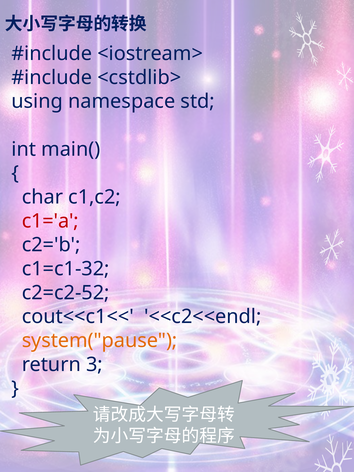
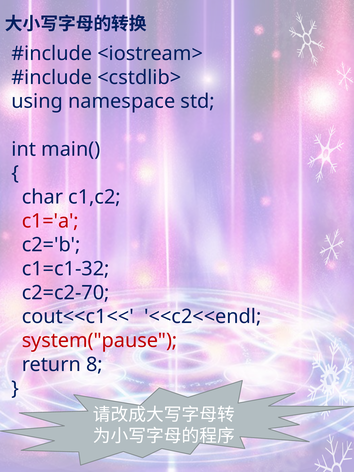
c2=c2-52: c2=c2-52 -> c2=c2-70 (66, 293)
system("pause colour: orange -> red (100, 341)
3: 3 -> 8 (94, 364)
